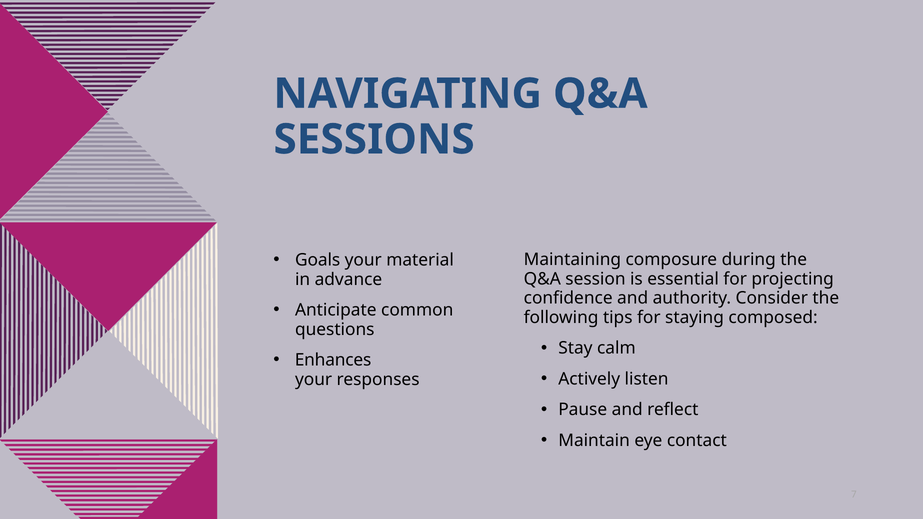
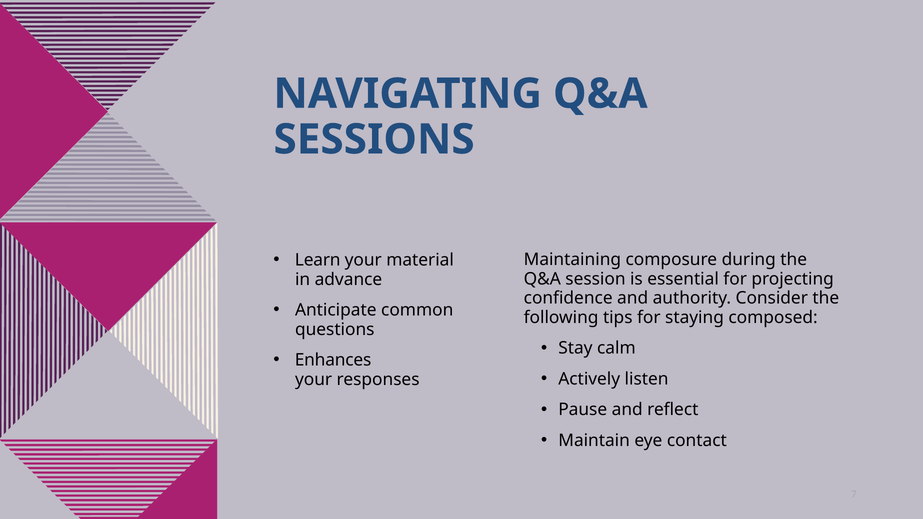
Goals: Goals -> Learn (318, 260)
